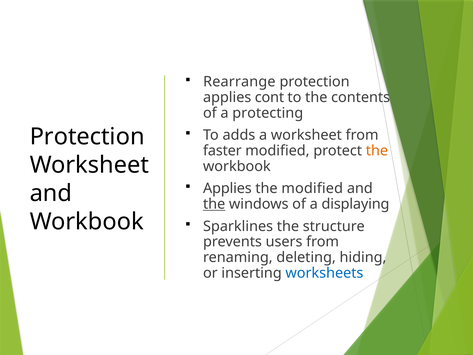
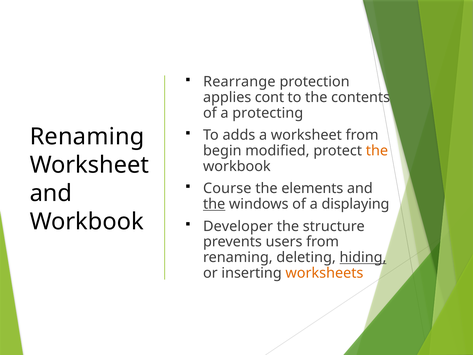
Protection: Protection -> Renaming (87, 136)
faster: faster -> begin (222, 151)
Applies: Applies -> Course (227, 188)
the modified: modified -> elements (312, 188)
Sparklines: Sparklines -> Developer (238, 226)
hiding underline: none -> present (363, 257)
worksheets colour: blue -> orange (324, 273)
